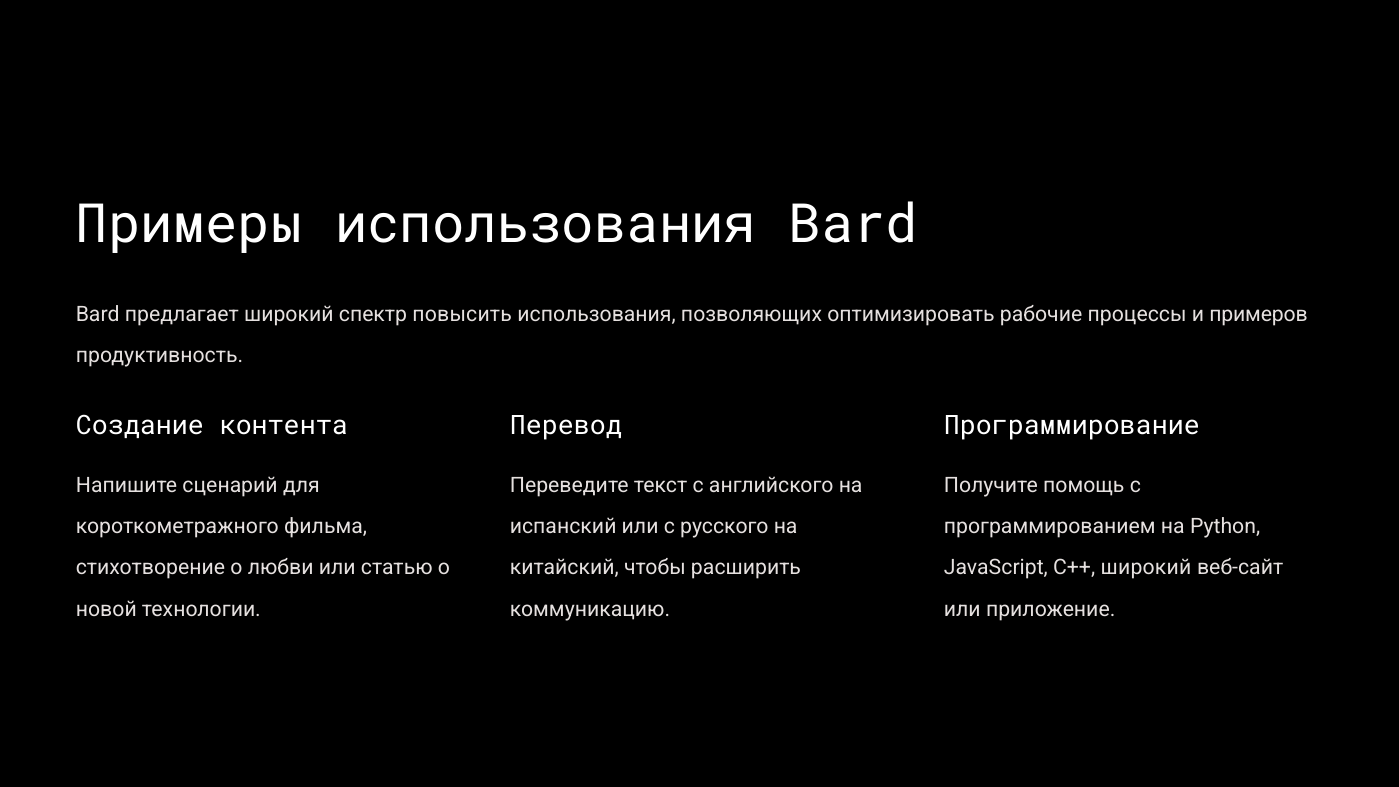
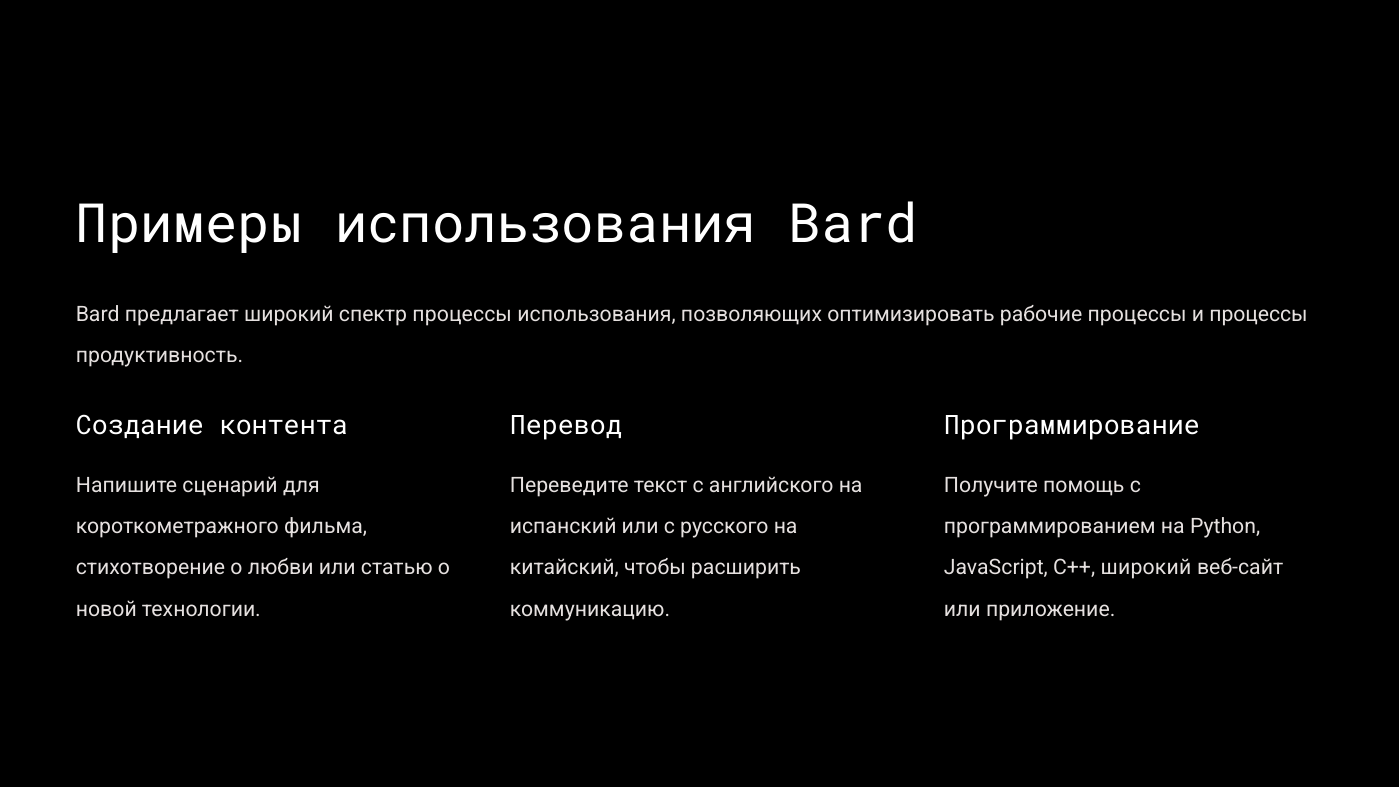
спектр повысить: повысить -> процессы (462, 314)
и примеров: примеров -> процессы (1258, 314)
